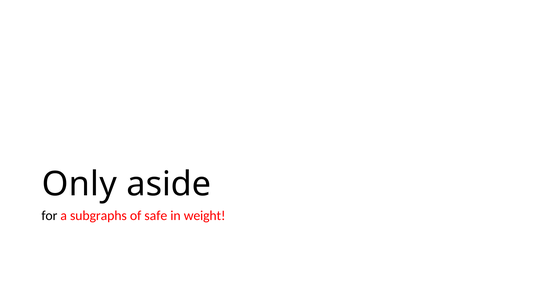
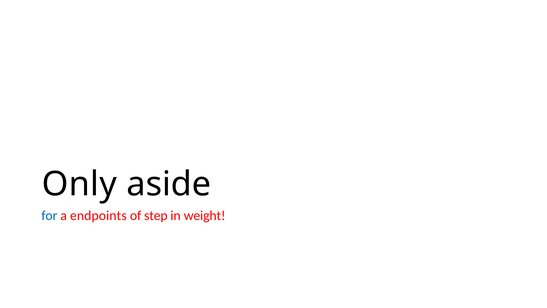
for colour: black -> blue (49, 215)
subgraphs: subgraphs -> endpoints (98, 215)
safe: safe -> step (156, 215)
